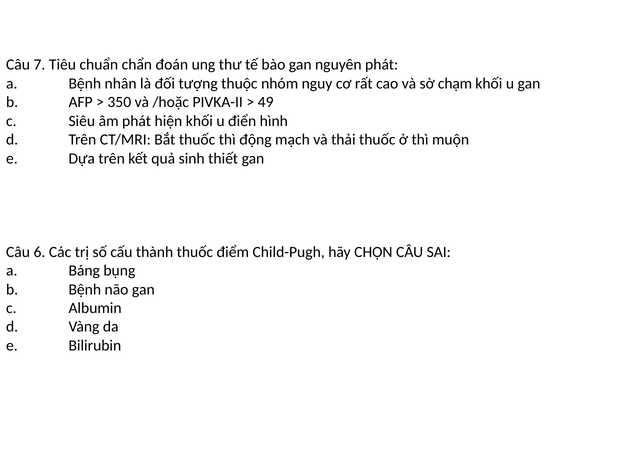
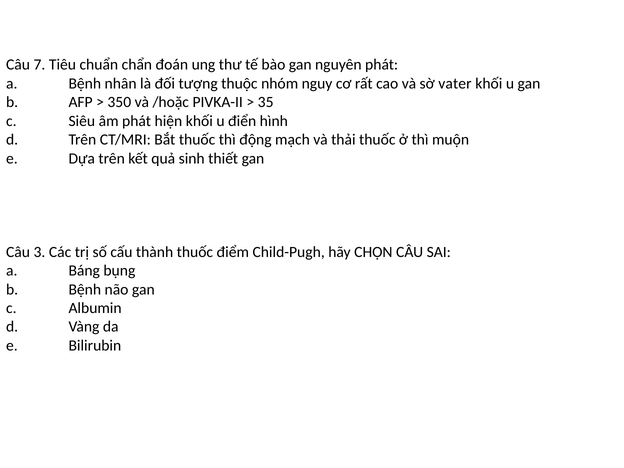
chạm: chạm -> vater (455, 83)
49: 49 -> 35 (266, 102)
6: 6 -> 3 (39, 252)
